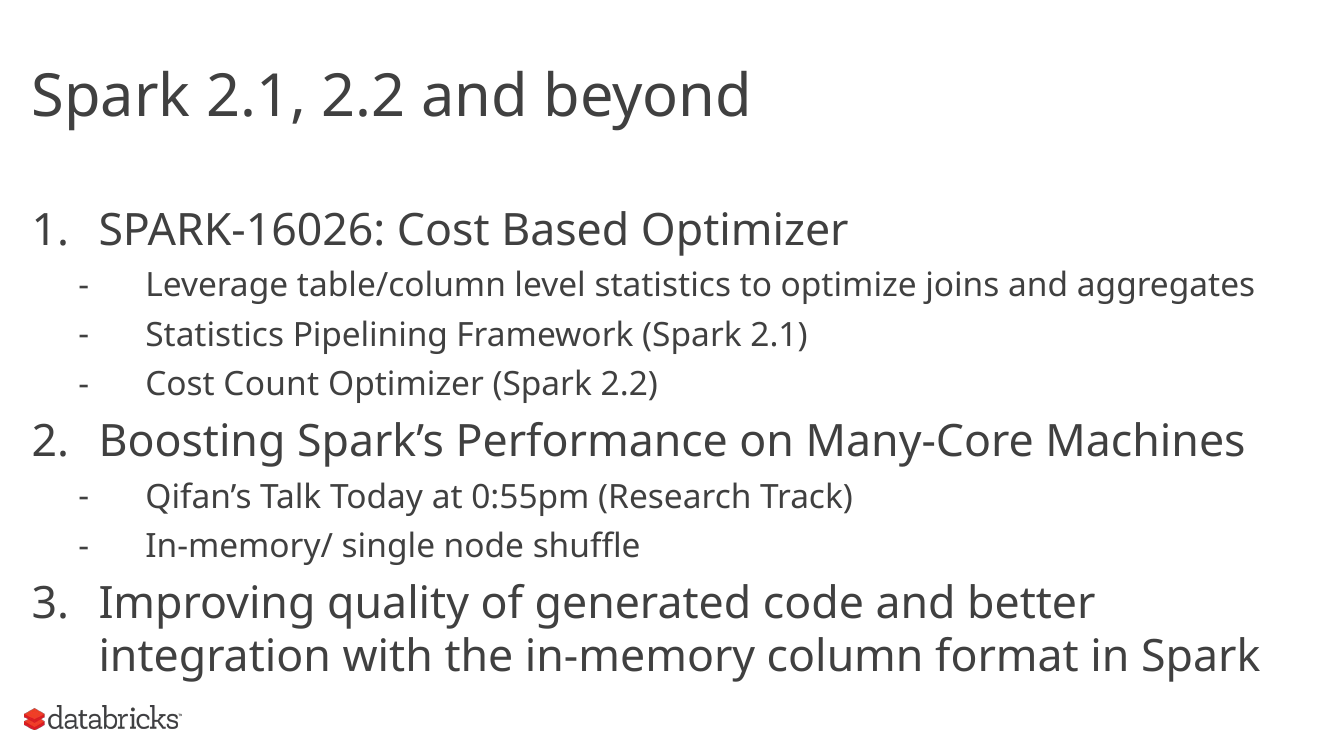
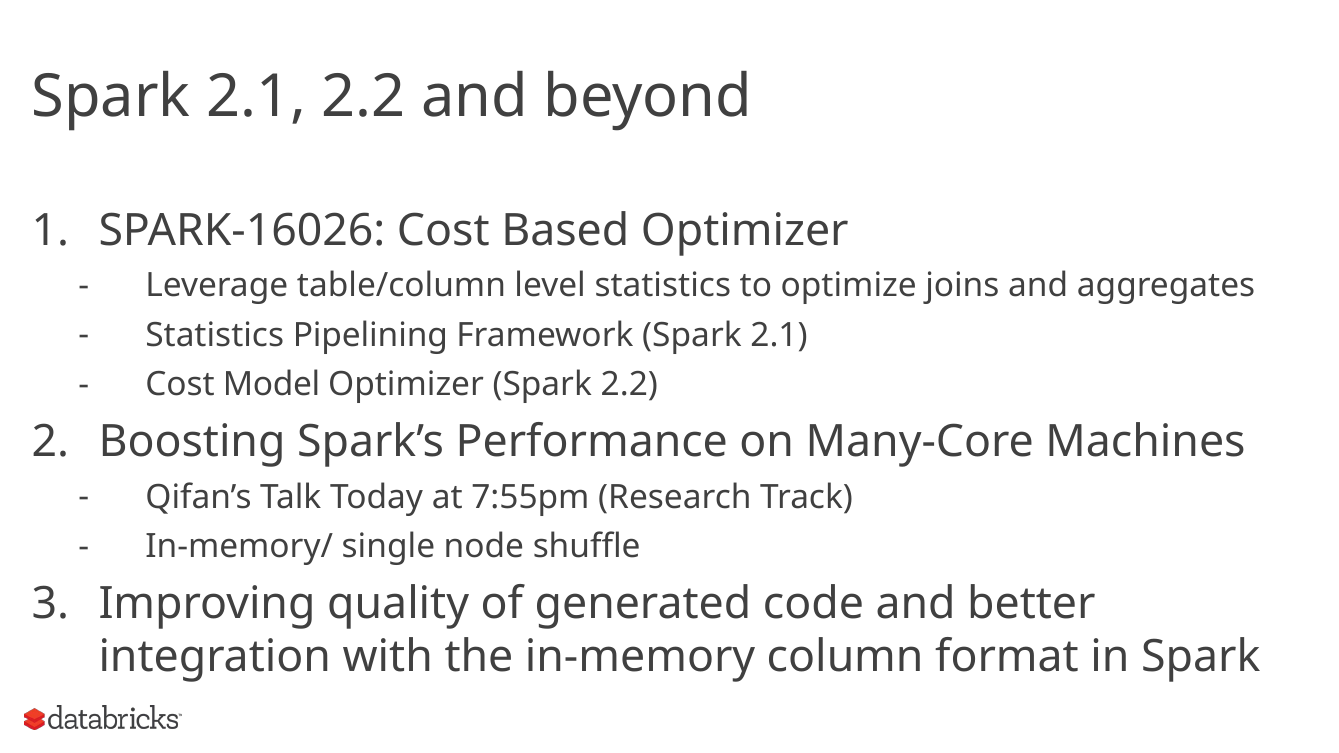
Count: Count -> Model (272, 385)
0:55pm: 0:55pm -> 7:55pm (530, 497)
